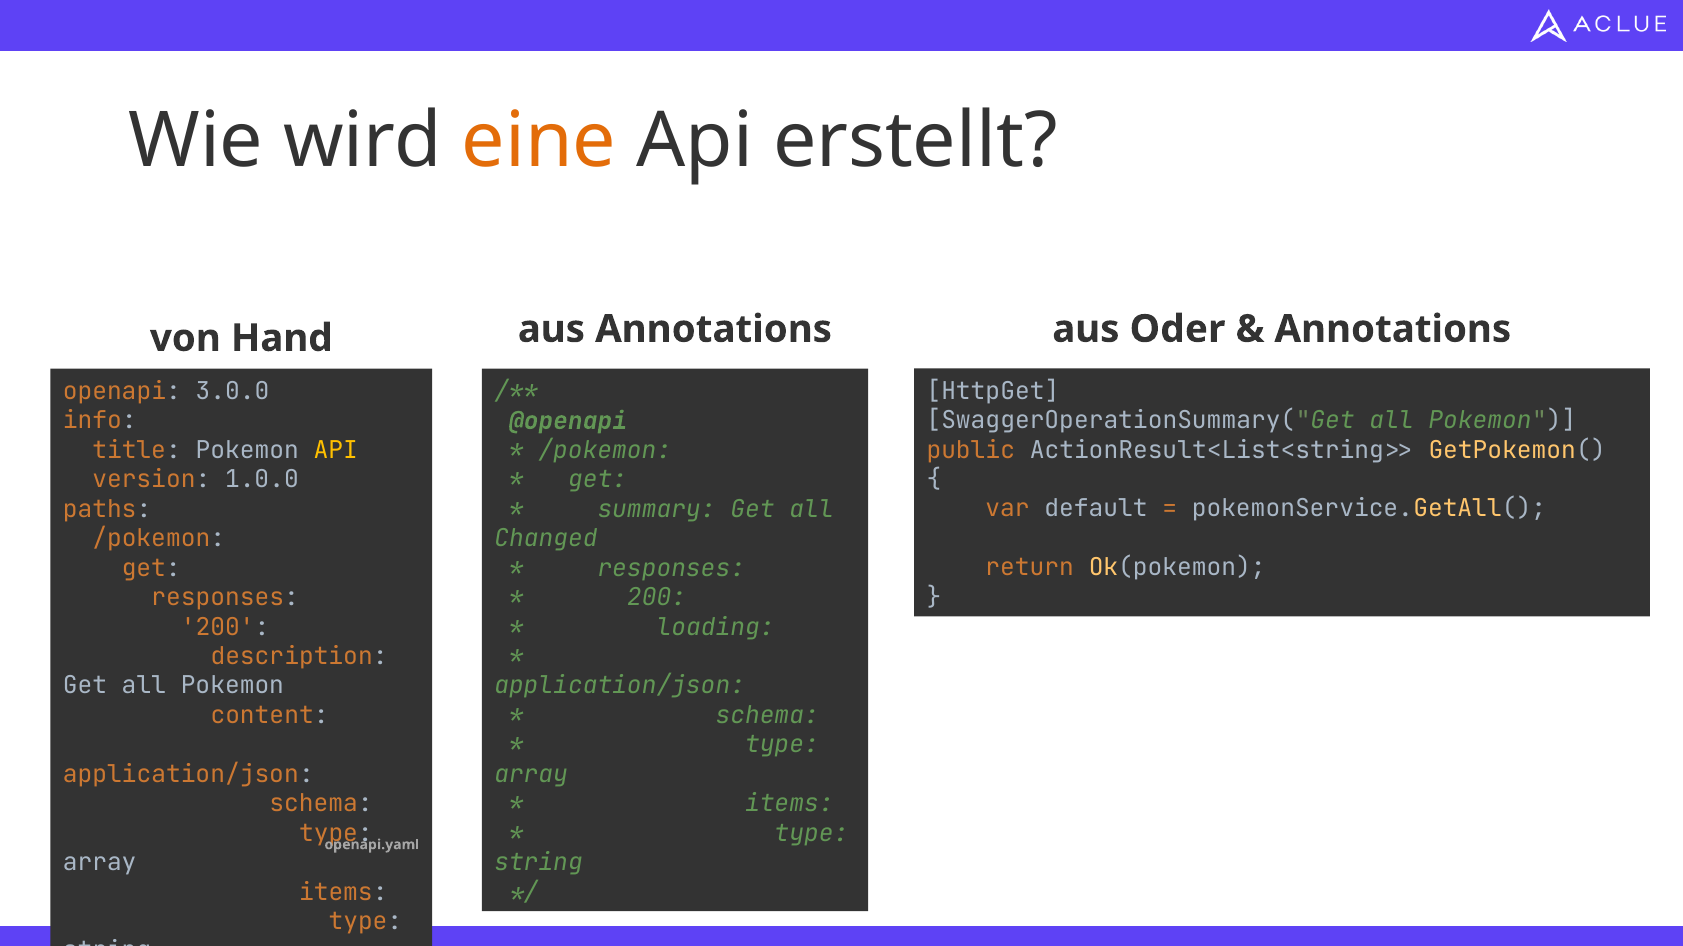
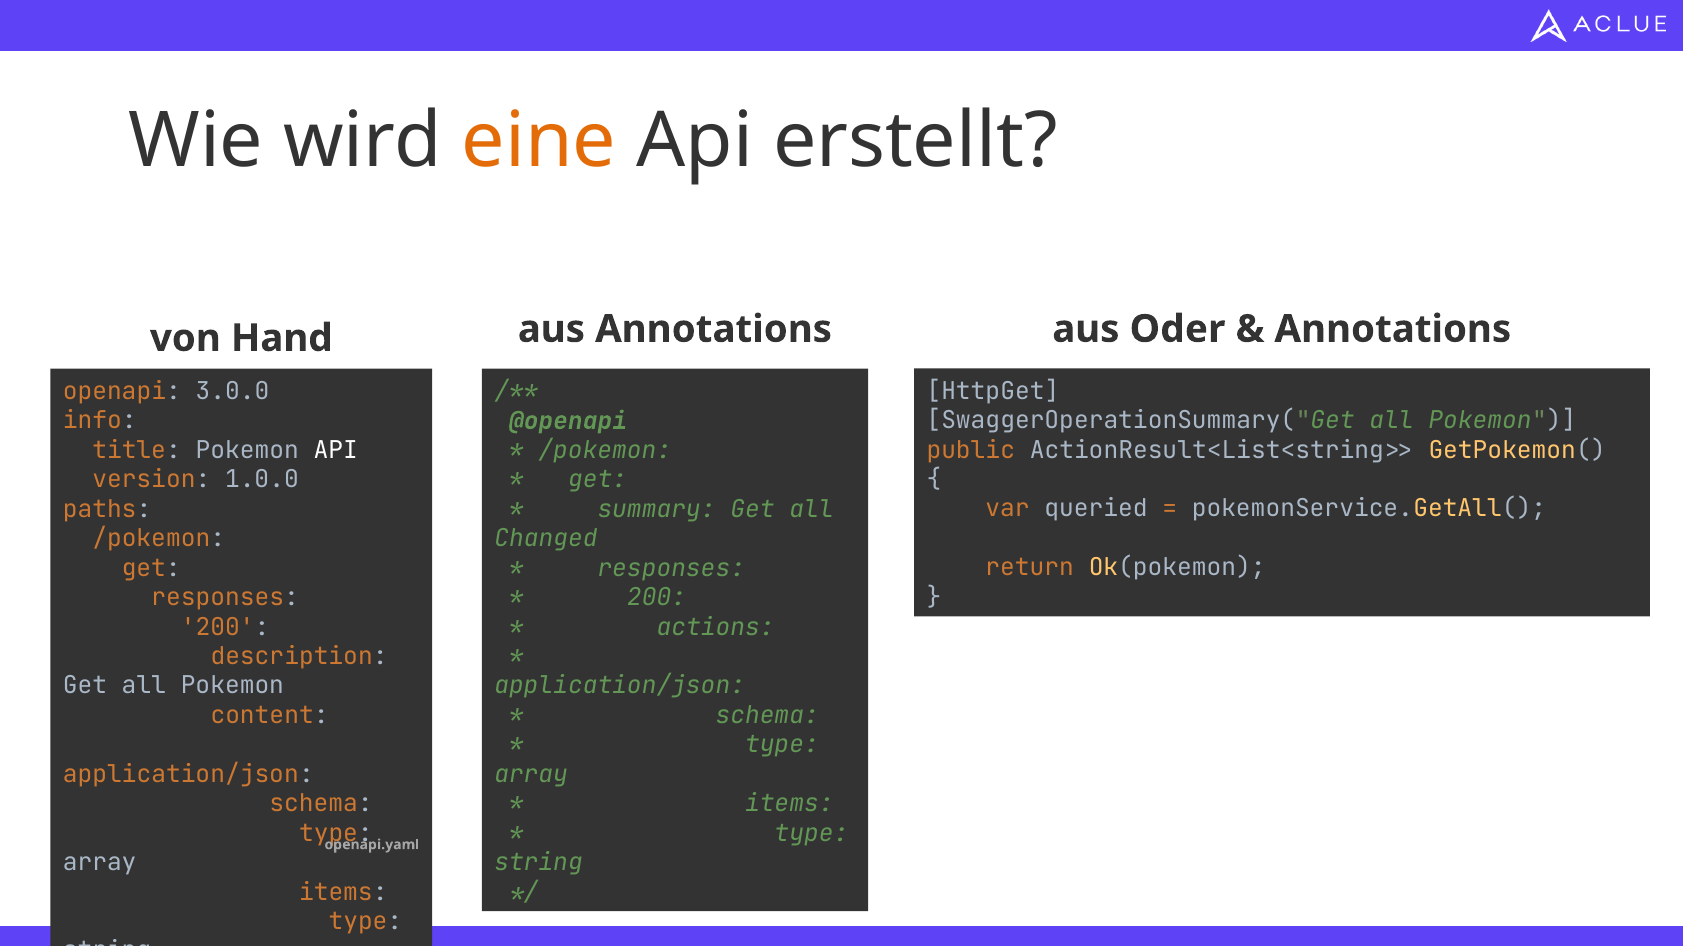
API colour: yellow -> white (336, 451)
default: default -> queried (1096, 509)
loading: loading -> actions (716, 627)
